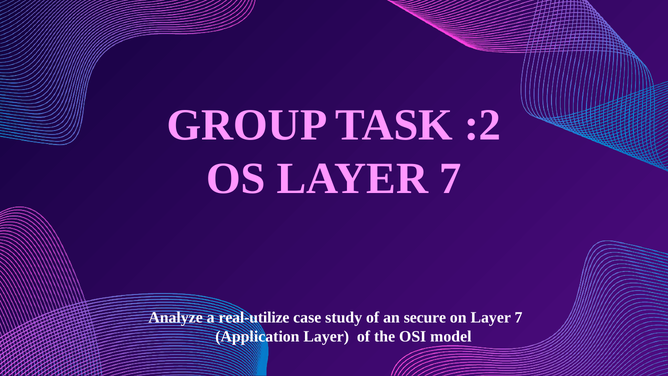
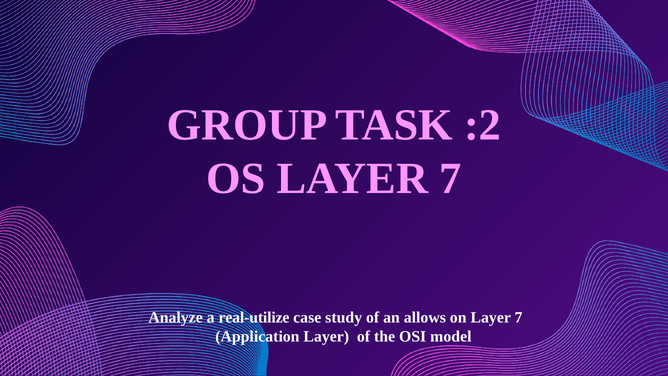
secure: secure -> allows (425, 317)
